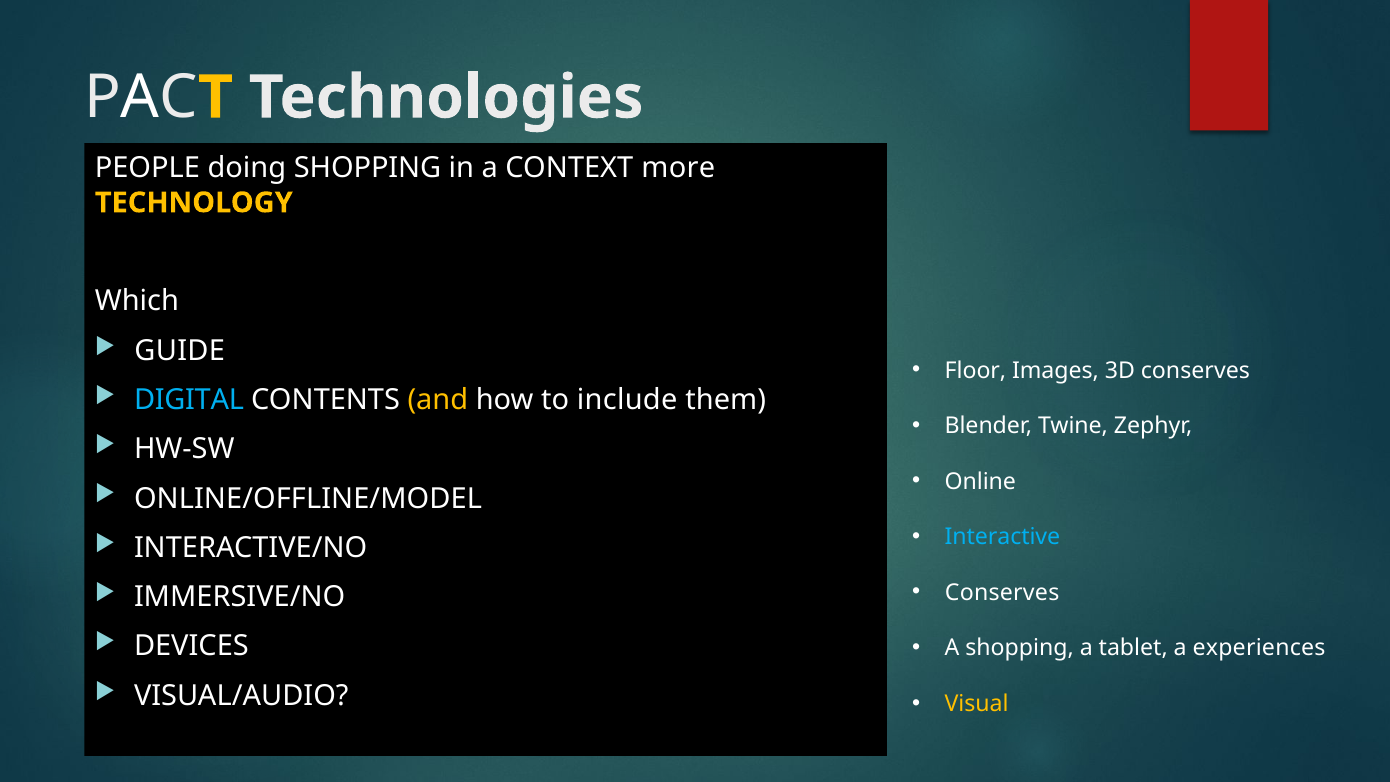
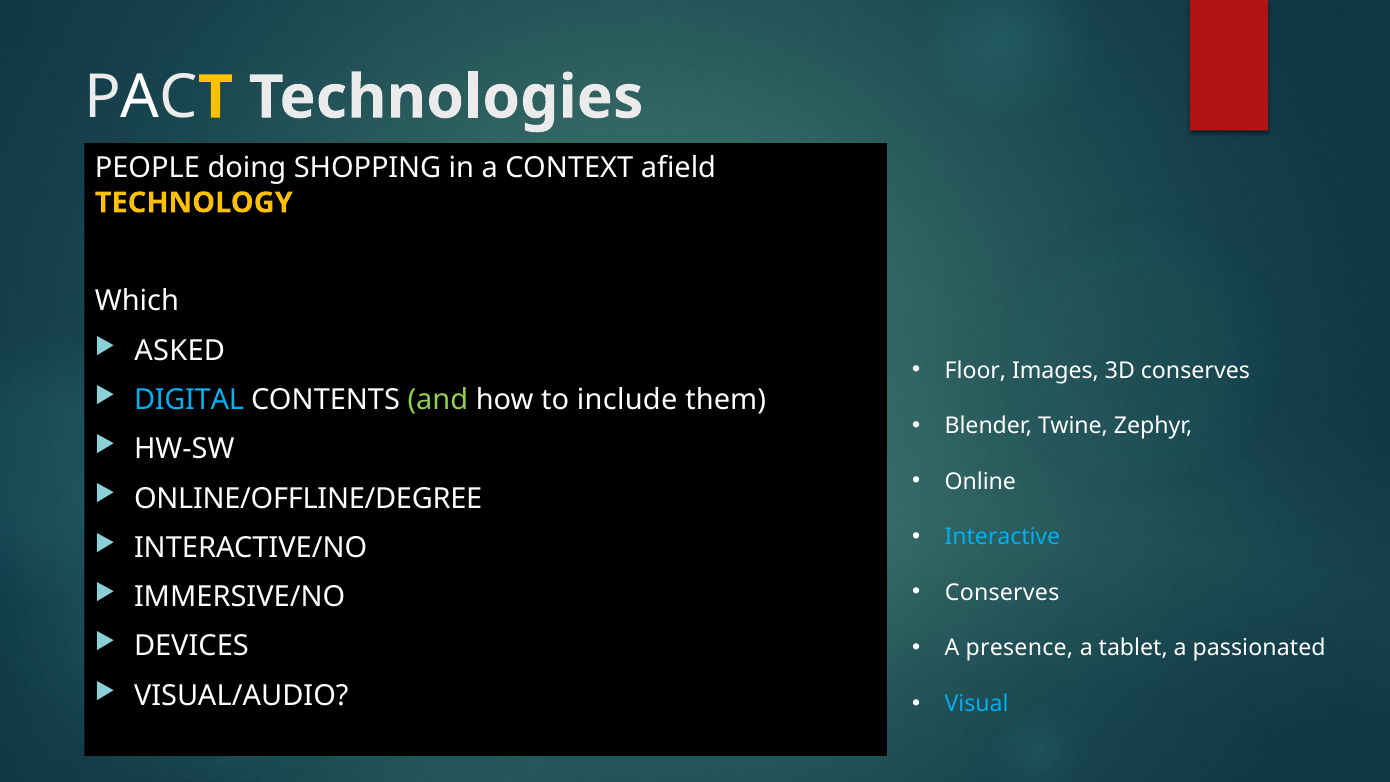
more: more -> afield (678, 168)
GUIDE: GUIDE -> ASKED (180, 351)
and colour: yellow -> light green (438, 400)
ONLINE/OFFLINE/MODEL: ONLINE/OFFLINE/MODEL -> ONLINE/OFFLINE/DEGREE (308, 498)
A shopping: shopping -> presence (1019, 648)
experiences: experiences -> passionated (1259, 648)
Visual colour: yellow -> light blue (977, 704)
